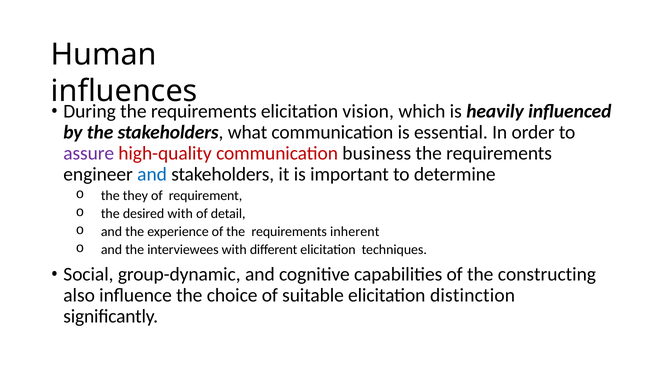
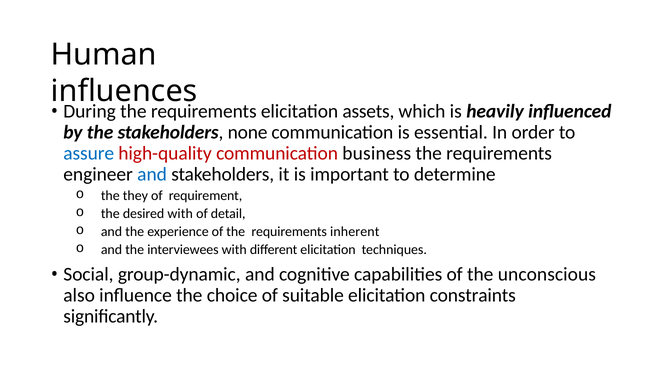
vision: vision -> assets (368, 112)
what: what -> none (248, 133)
assure colour: purple -> blue (89, 154)
constructing: constructing -> unconscious (547, 275)
distinction: distinction -> constraints (473, 296)
